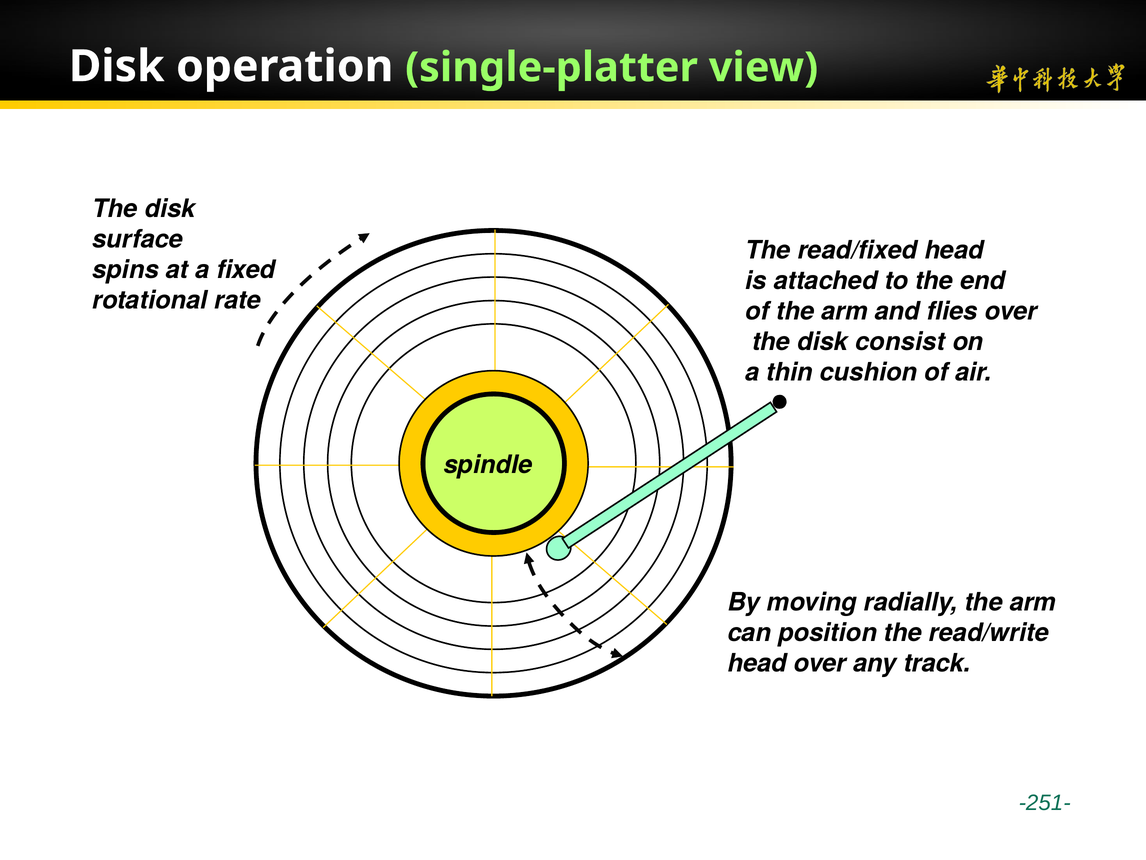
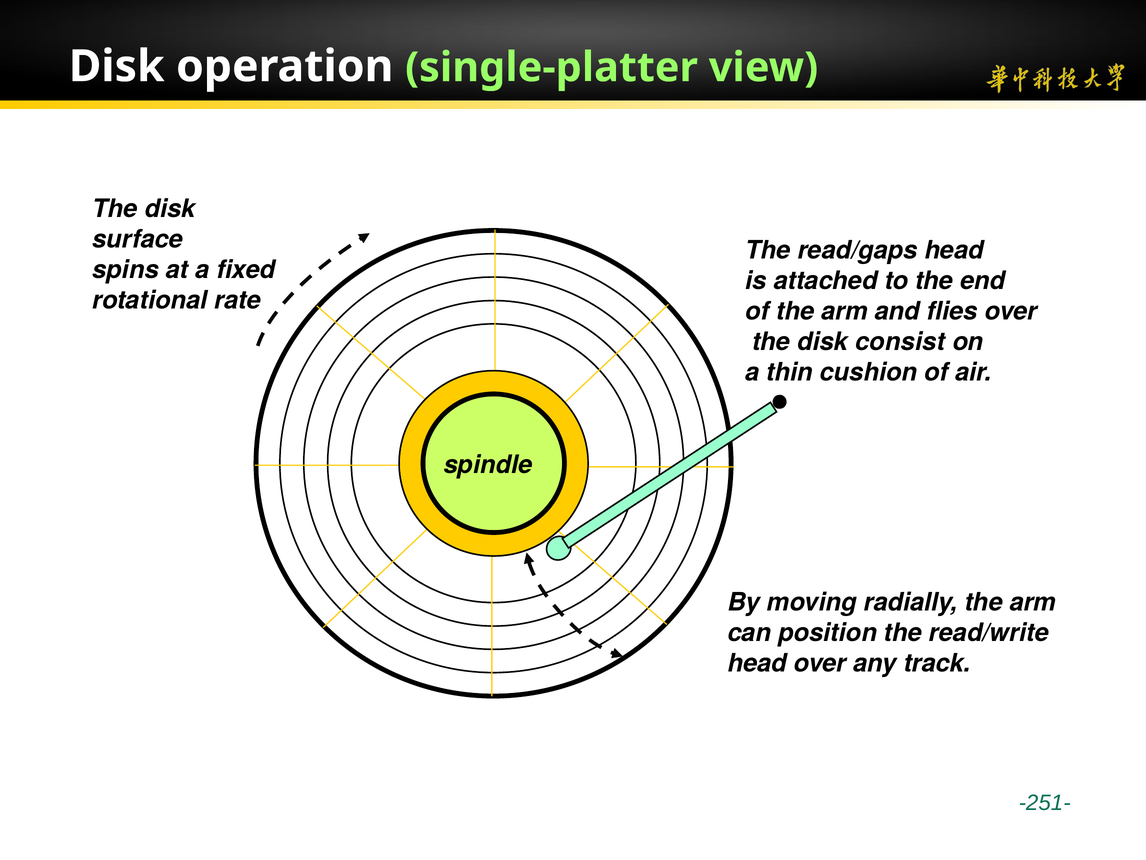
read/fixed: read/fixed -> read/gaps (858, 250)
